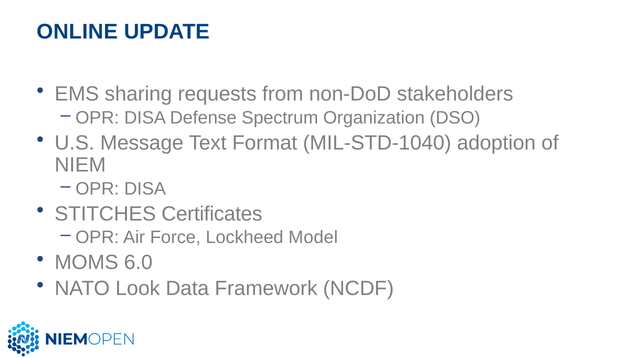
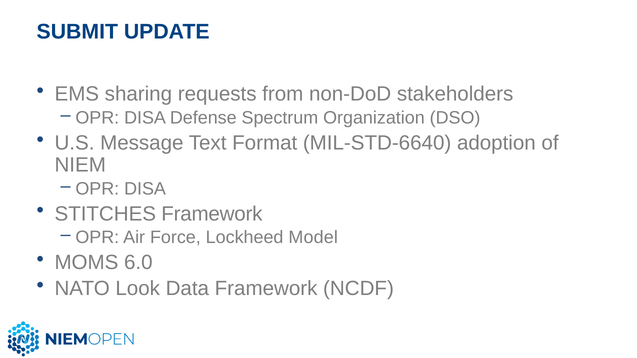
ONLINE: ONLINE -> SUBMIT (77, 32)
MIL-STD-1040: MIL-STD-1040 -> MIL-STD-6640 (377, 143)
STITCHES Certificates: Certificates -> Framework (212, 214)
